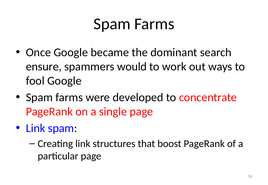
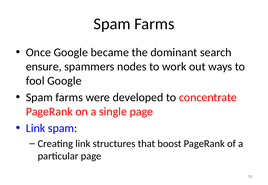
would: would -> nodes (132, 67)
